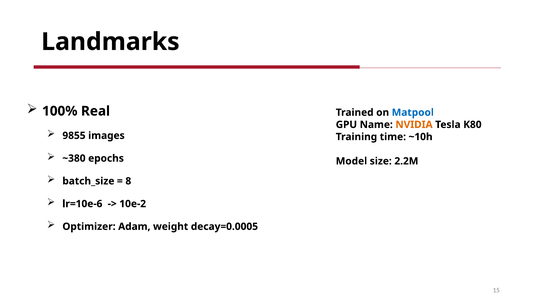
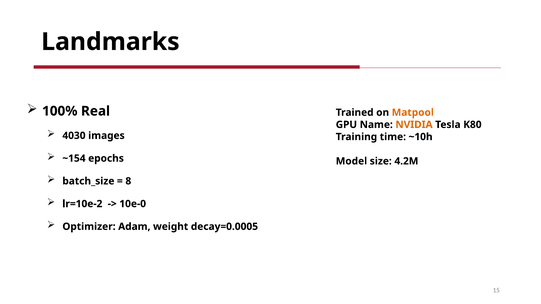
Matpool colour: blue -> orange (413, 113)
9855: 9855 -> 4030 (74, 136)
~380: ~380 -> ~154 (74, 159)
2.2M: 2.2M -> 4.2M (406, 161)
lr=10e-6: lr=10e-6 -> lr=10e-2 (82, 204)
10e-2: 10e-2 -> 10e-0 (133, 204)
